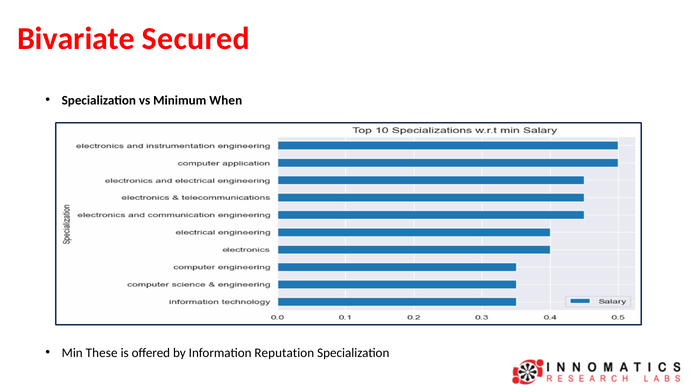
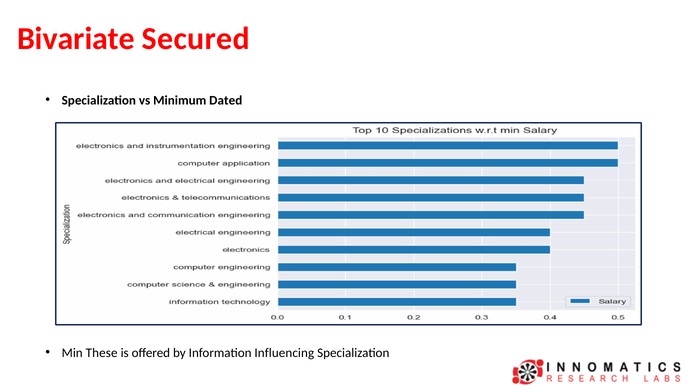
When: When -> Dated (226, 100)
Reputation: Reputation -> Influencing (284, 353)
